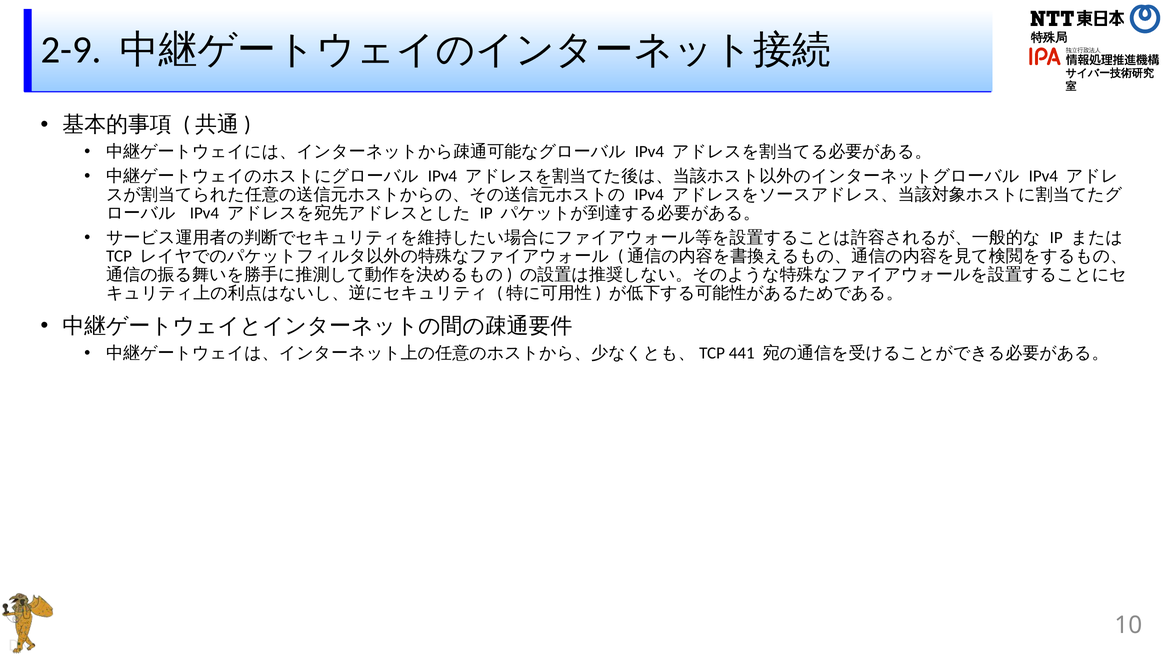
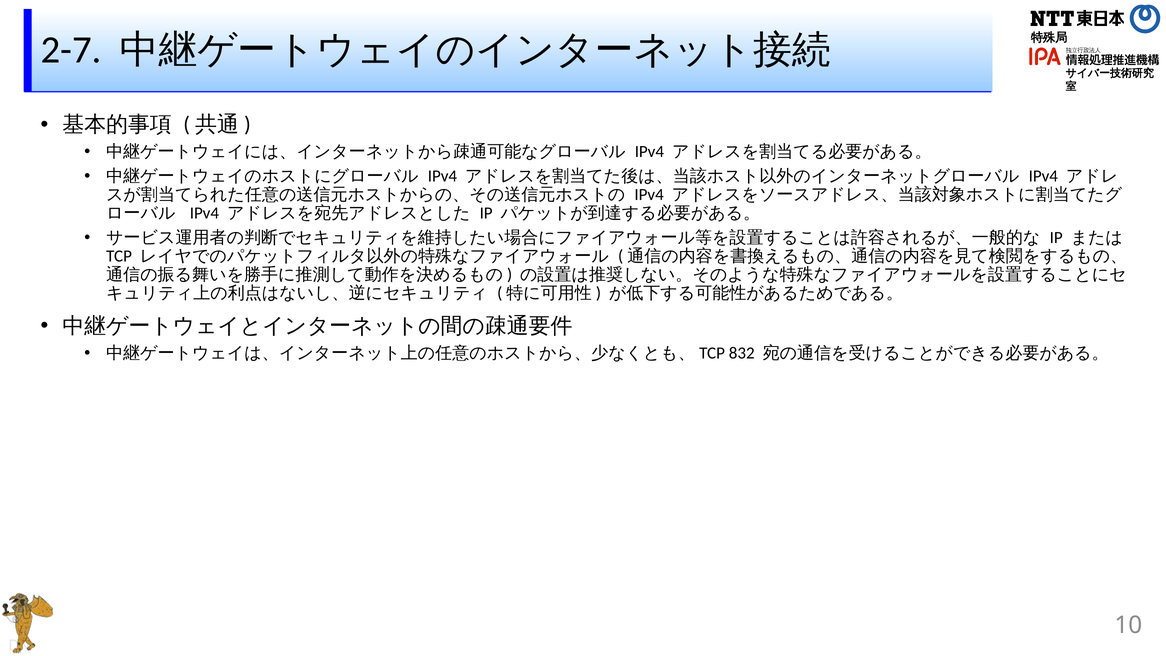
2-9: 2-9 -> 2-7 (71, 50)
441: 441 -> 832 (742, 353)
